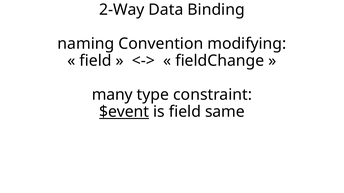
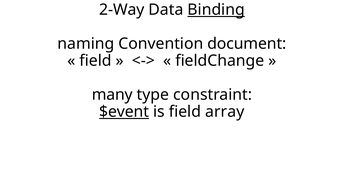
Binding underline: none -> present (216, 10)
modifying: modifying -> document (247, 44)
same: same -> array (225, 112)
